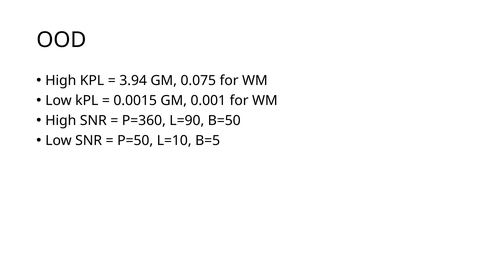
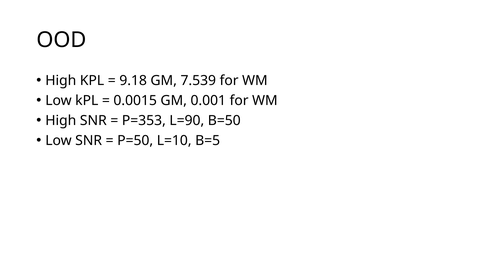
3.94: 3.94 -> 9.18 (133, 81)
0.075: 0.075 -> 7.539 (198, 81)
P=360: P=360 -> P=353 (144, 121)
